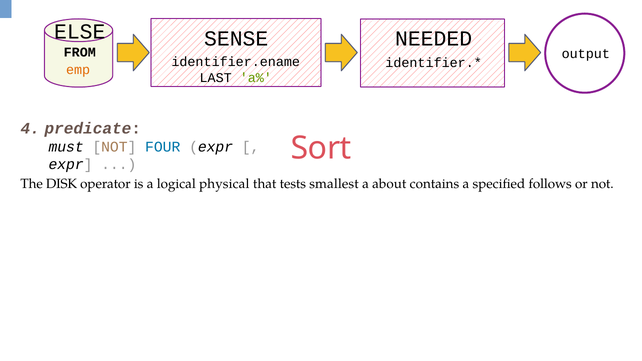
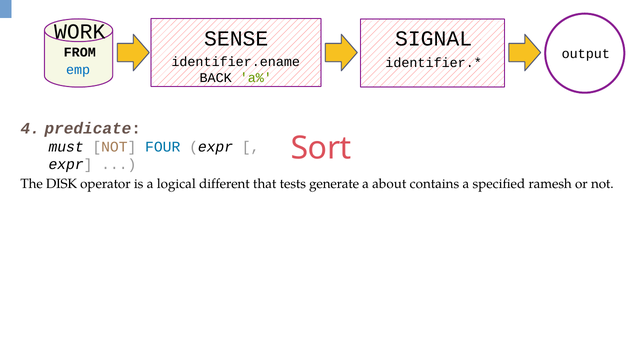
ELSE: ELSE -> WORK (80, 32)
NEEDED: NEEDED -> SIGNAL (434, 39)
emp colour: orange -> blue (78, 70)
LAST: LAST -> BACK (216, 78)
physical: physical -> different (224, 184)
smallest: smallest -> generate (334, 184)
follows: follows -> ramesh (550, 184)
